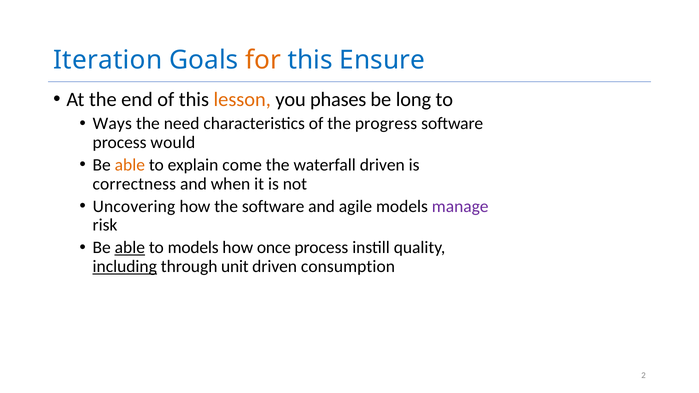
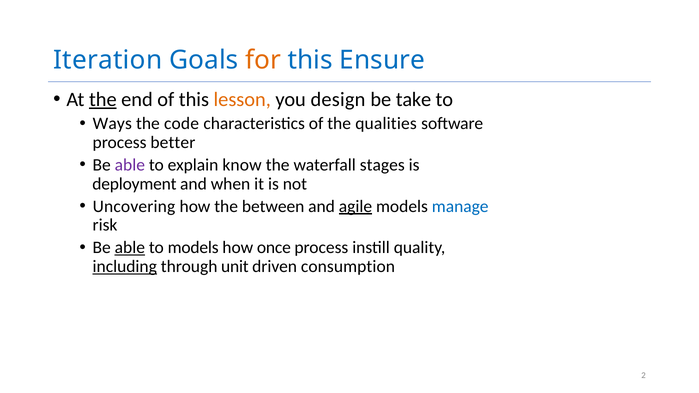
the underline: none -> present (103, 100)
phases: phases -> design (338, 100)
long: long -> take (413, 100)
need: need -> code (182, 124)
progress: progress -> qualities (386, 124)
would: would -> better (173, 142)
able colour: orange -> purple (130, 165)
come: come -> know (242, 165)
waterfall driven: driven -> stages (382, 165)
correctness: correctness -> deployment (134, 184)
the software: software -> between (273, 206)
agile underline: none -> present (355, 206)
manage colour: purple -> blue (460, 206)
